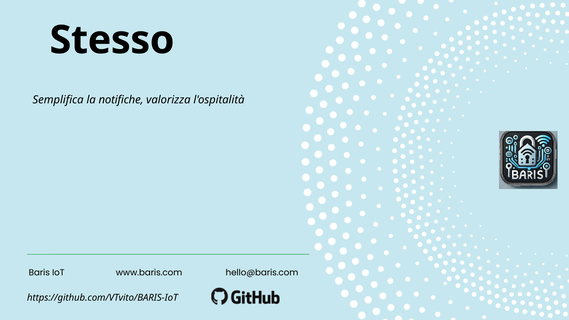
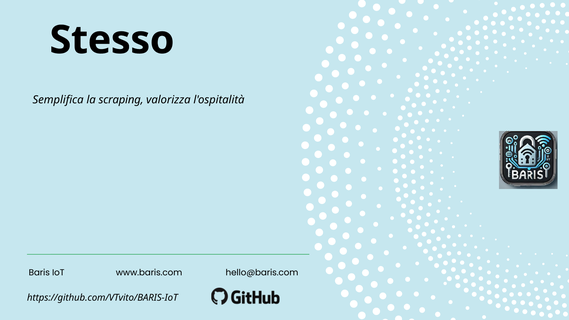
notifiche: notifiche -> scraping (121, 100)
